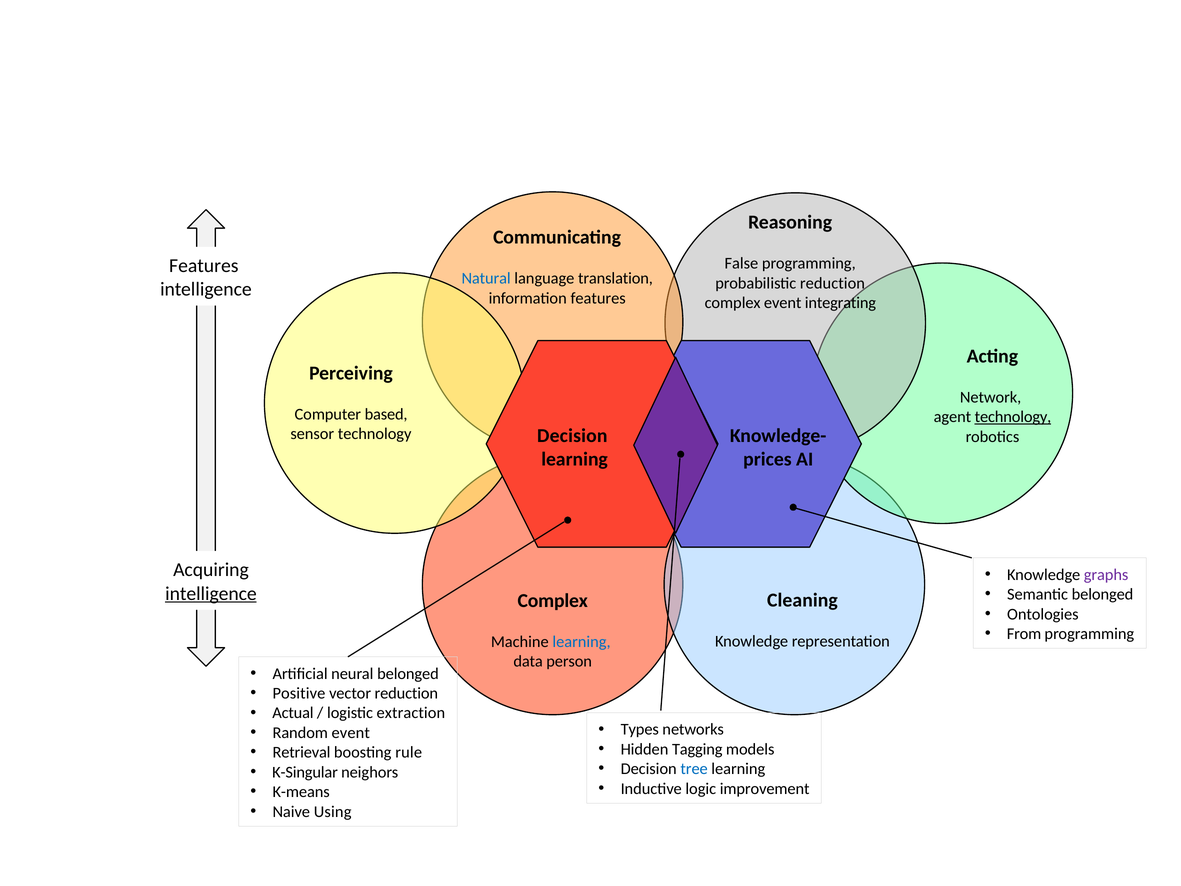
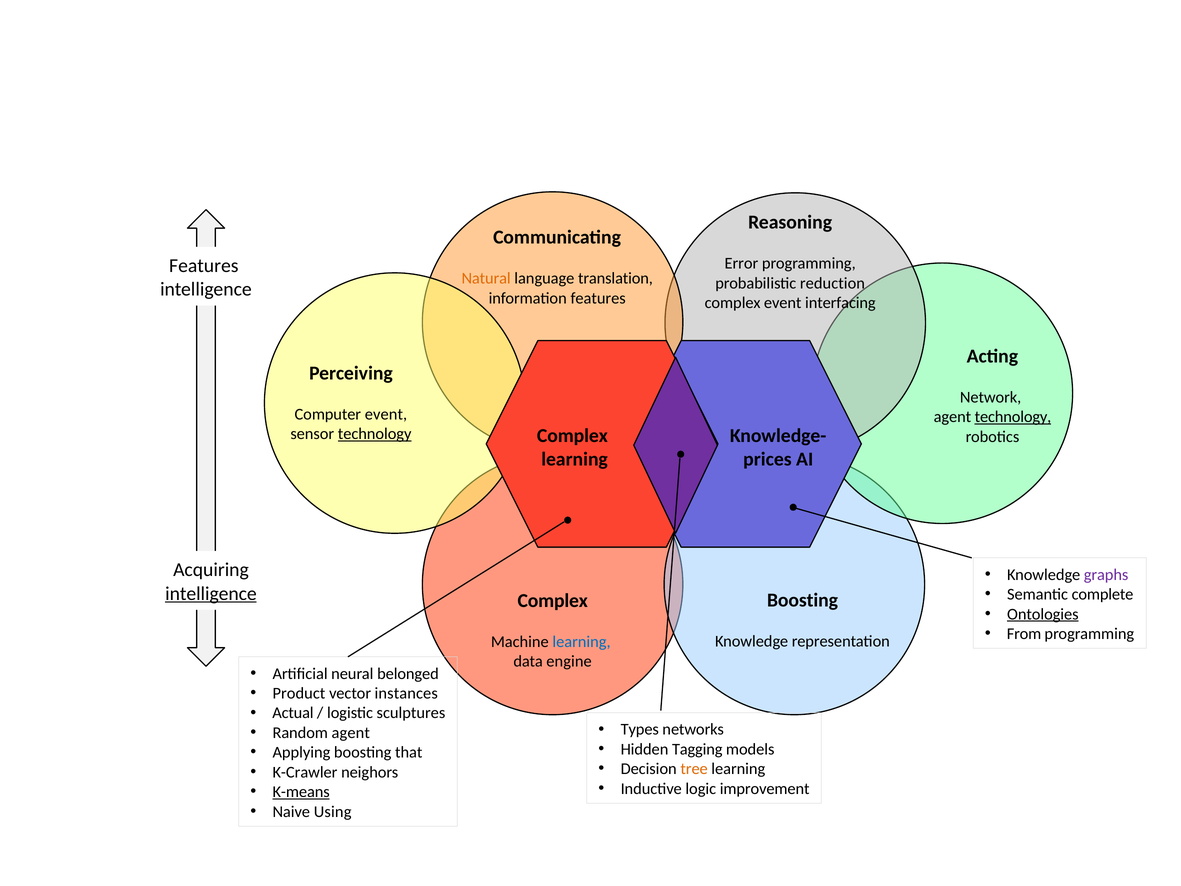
False: False -> Error (741, 263)
Natural colour: blue -> orange (486, 278)
integrating: integrating -> interfacing (840, 303)
Computer based: based -> event (386, 414)
technology underline: none -> present (375, 434)
Decision: Decision -> Complex (572, 435)
Semantic belonged: belonged -> complete (1103, 594)
Cleaning: Cleaning -> Boosting (802, 600)
Ontologies underline: none -> present (1043, 614)
person: person -> engine (569, 661)
Positive: Positive -> Product (299, 693)
vector reduction: reduction -> instances (406, 693)
extraction: extraction -> sculptures (411, 713)
Random event: event -> agent (351, 733)
Retrieval: Retrieval -> Applying (301, 752)
rule: rule -> that (409, 752)
tree colour: blue -> orange (694, 769)
K-Singular: K-Singular -> K-Crawler (305, 772)
K-means underline: none -> present (301, 792)
